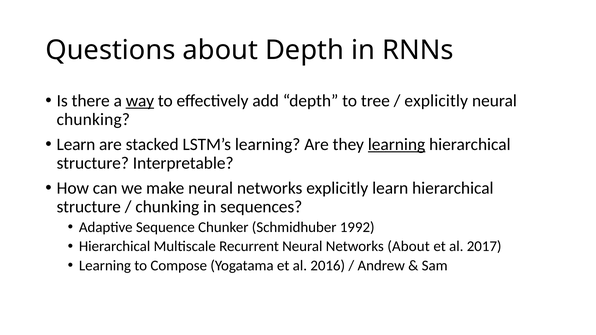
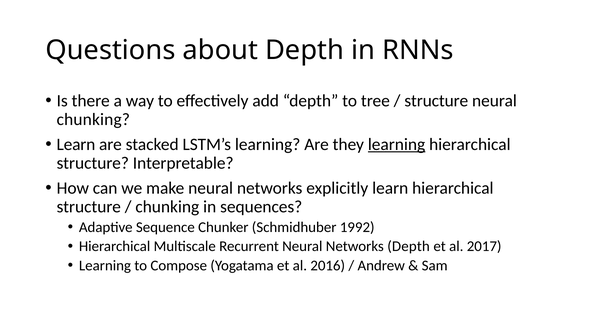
way underline: present -> none (140, 101)
explicitly: explicitly -> structure (436, 101)
Networks About: About -> Depth (409, 247)
